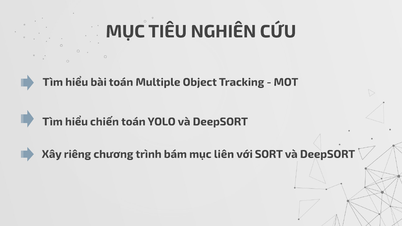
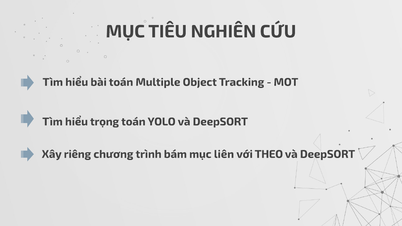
chiến: chiến -> trọng (105, 122)
SORT: SORT -> THEO (269, 154)
